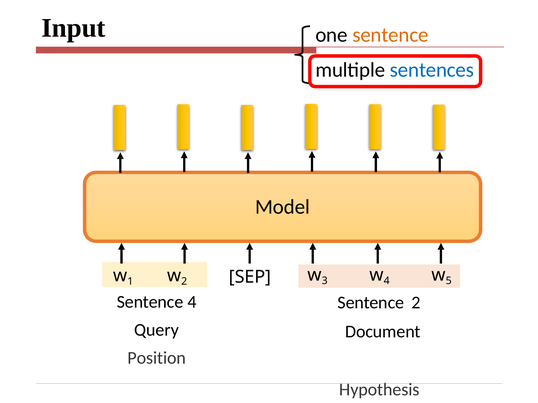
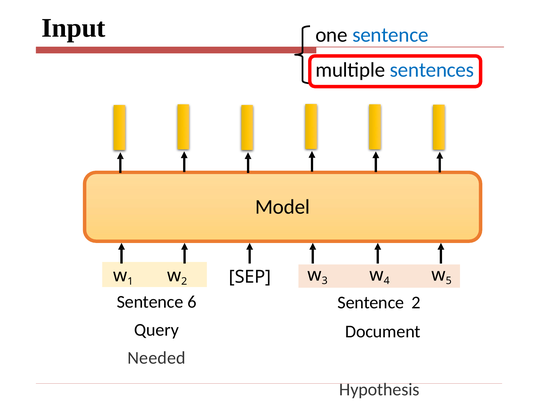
sentence colour: orange -> blue (390, 35)
Sentence 4: 4 -> 6 (192, 302)
Position: Position -> Needed (157, 359)
